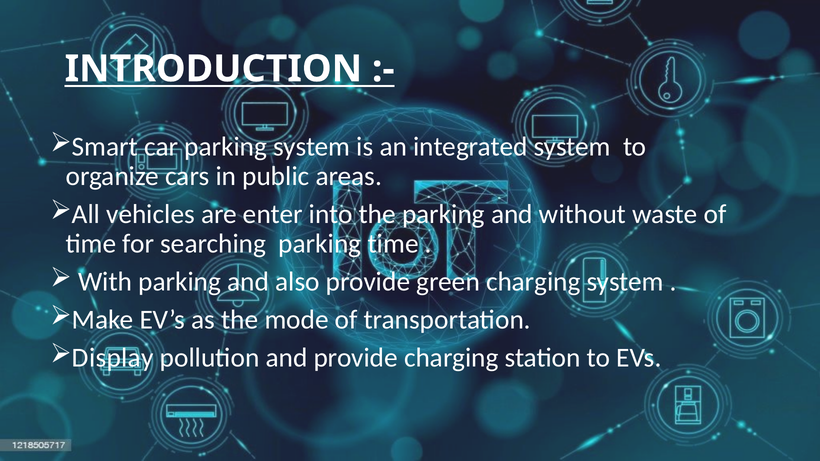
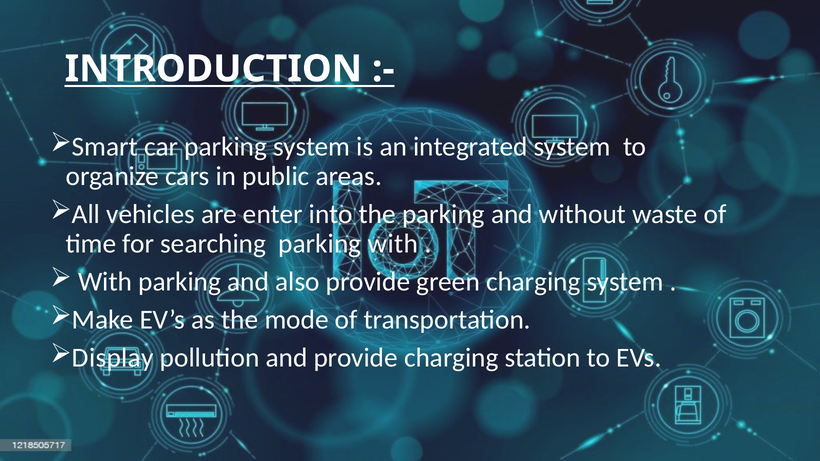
parking time: time -> with (393, 244)
